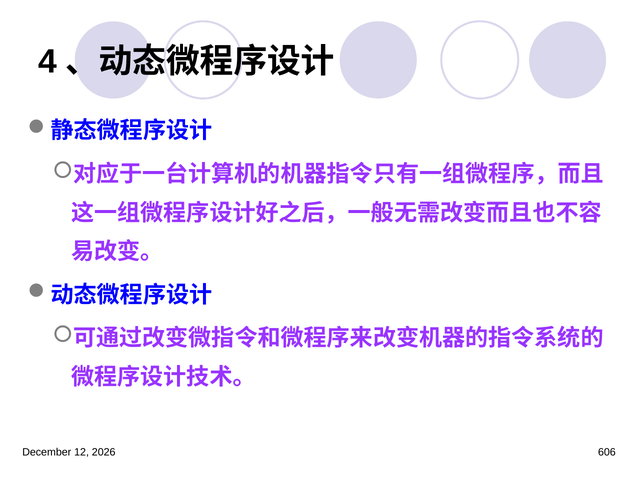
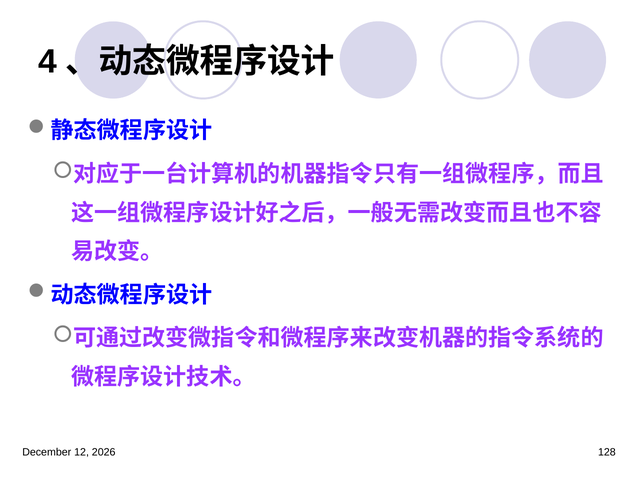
606: 606 -> 128 (607, 452)
